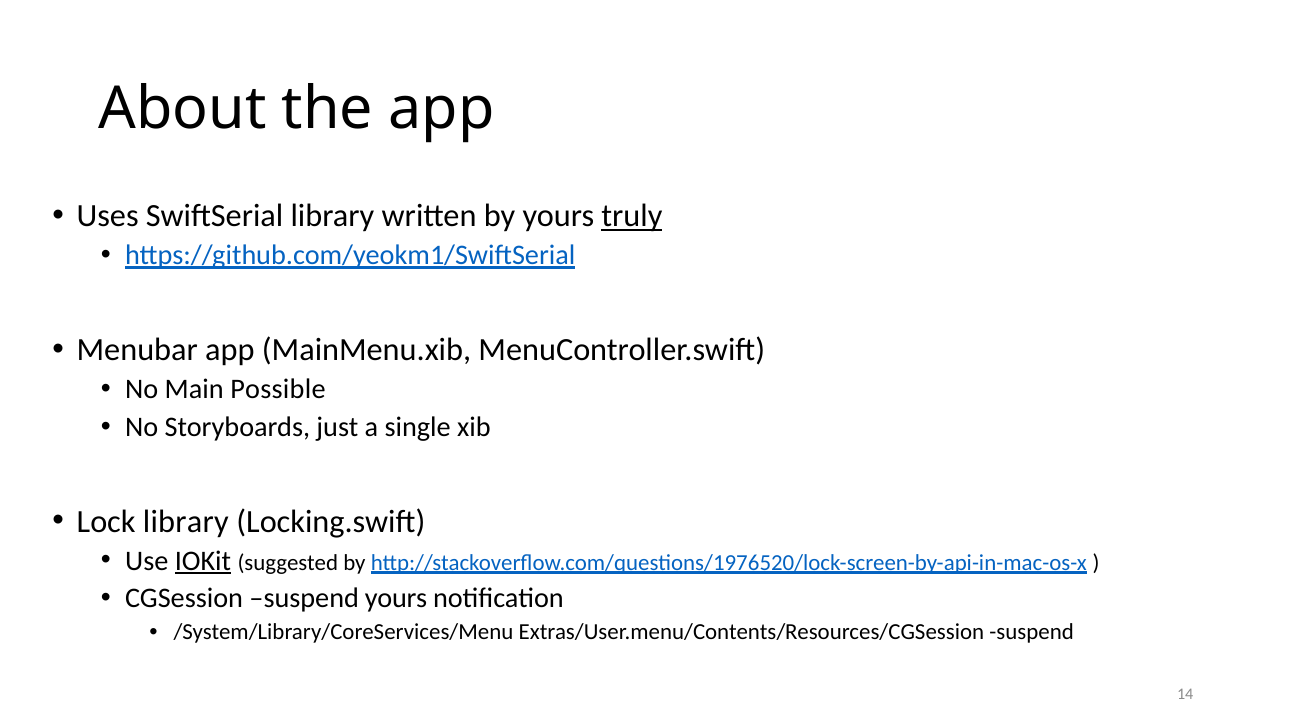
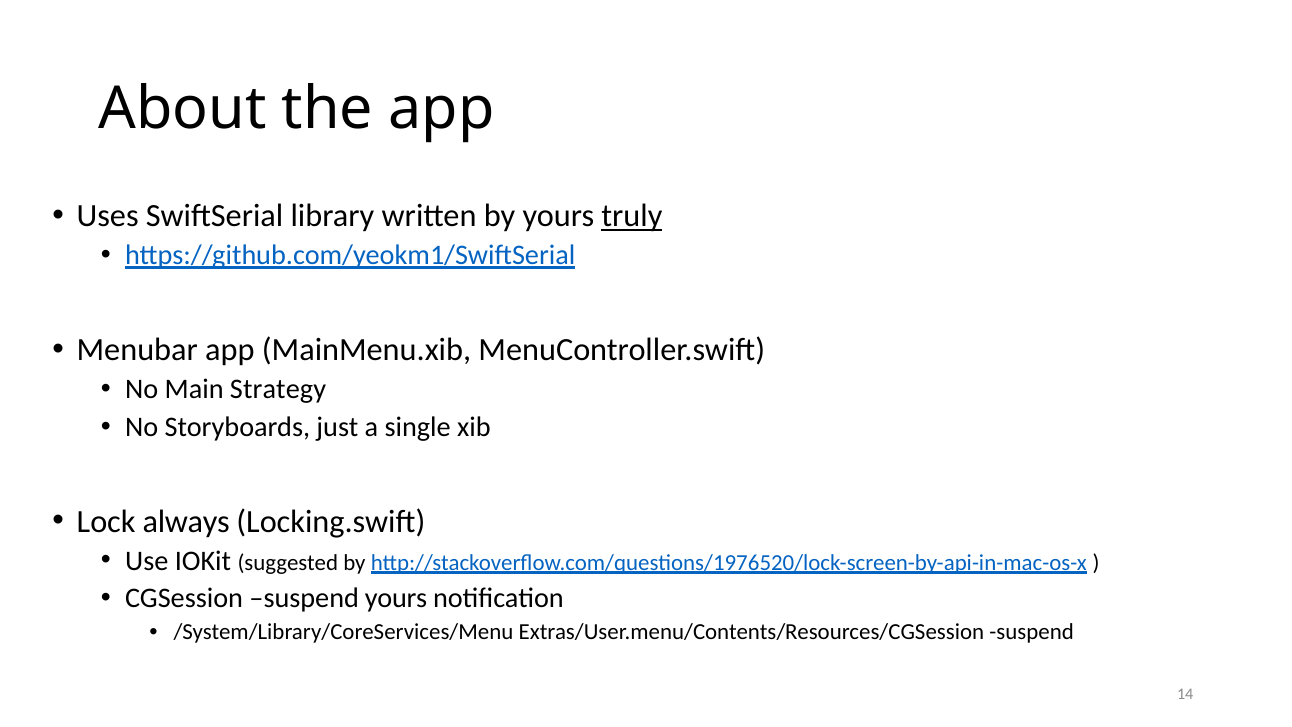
Possible: Possible -> Strategy (278, 389)
Lock library: library -> always (186, 521)
IOKit underline: present -> none (203, 561)
